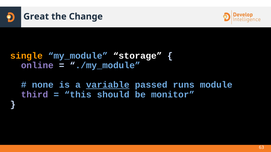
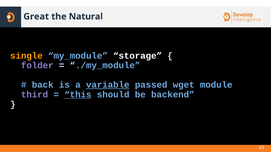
Change: Change -> Natural (86, 17)
online: online -> folder (37, 66)
none: none -> back (43, 85)
runs: runs -> wget (184, 85)
this underline: none -> present (78, 95)
monitor: monitor -> backend (173, 95)
